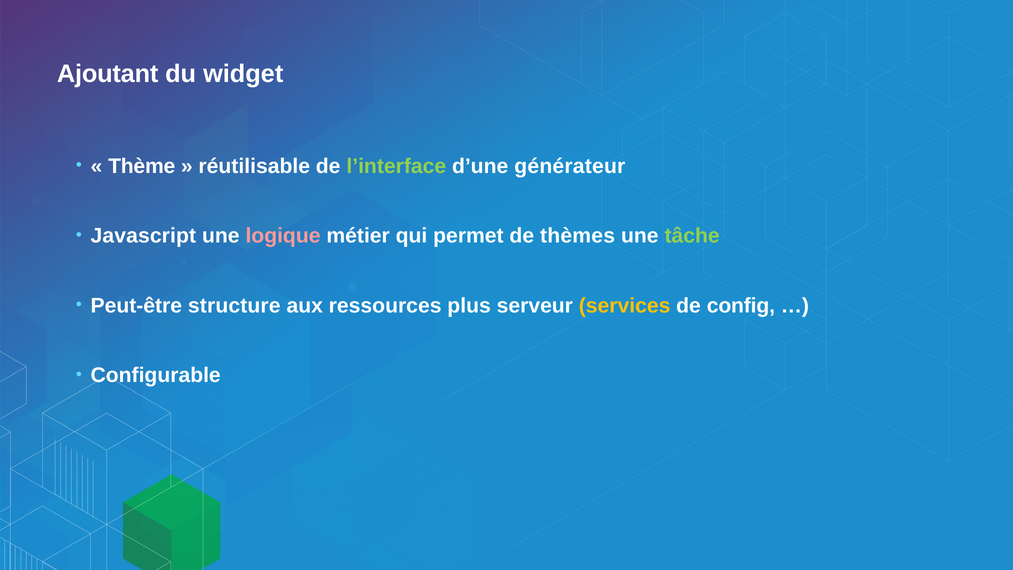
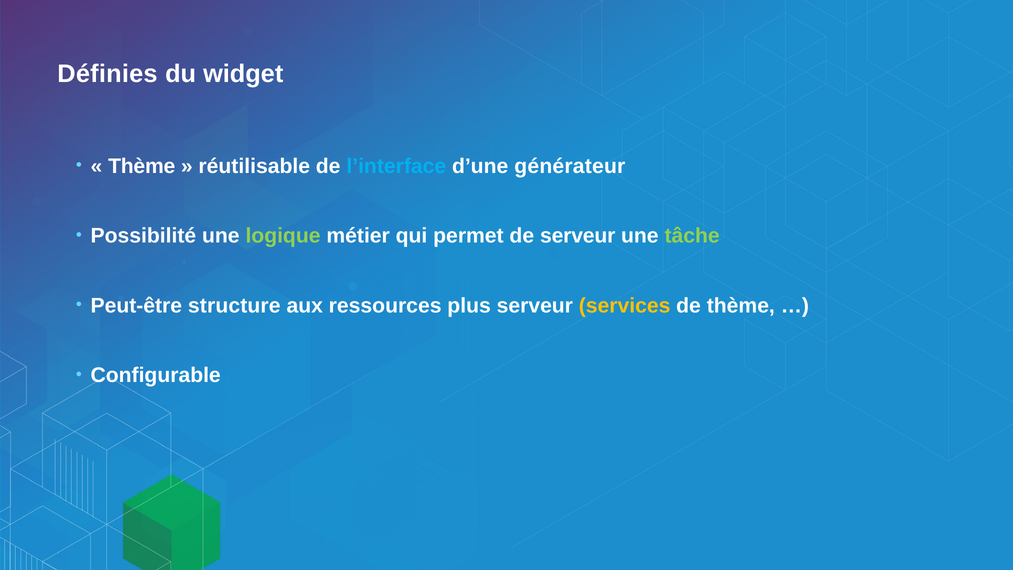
Ajoutant: Ajoutant -> Définies (107, 74)
l’interface colour: light green -> light blue (396, 166)
Javascript: Javascript -> Possibilité (143, 236)
logique colour: pink -> light green (283, 236)
de thèmes: thèmes -> serveur (578, 236)
de config: config -> thème (741, 305)
